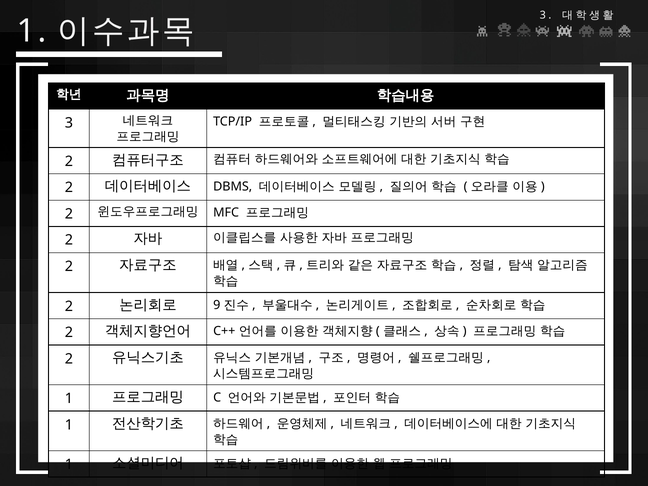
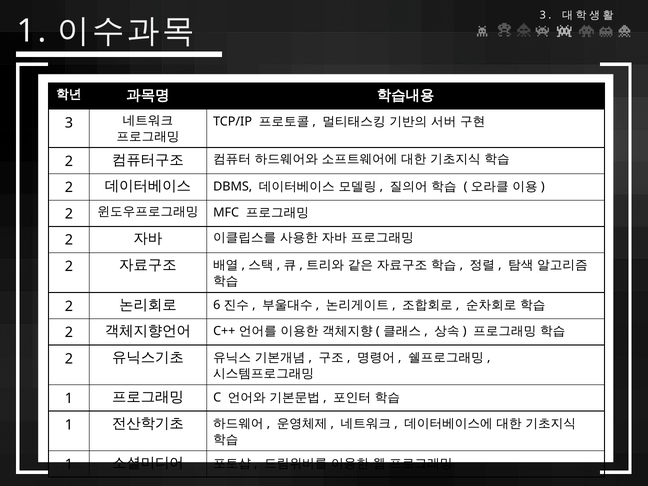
9: 9 -> 6 (217, 305)
